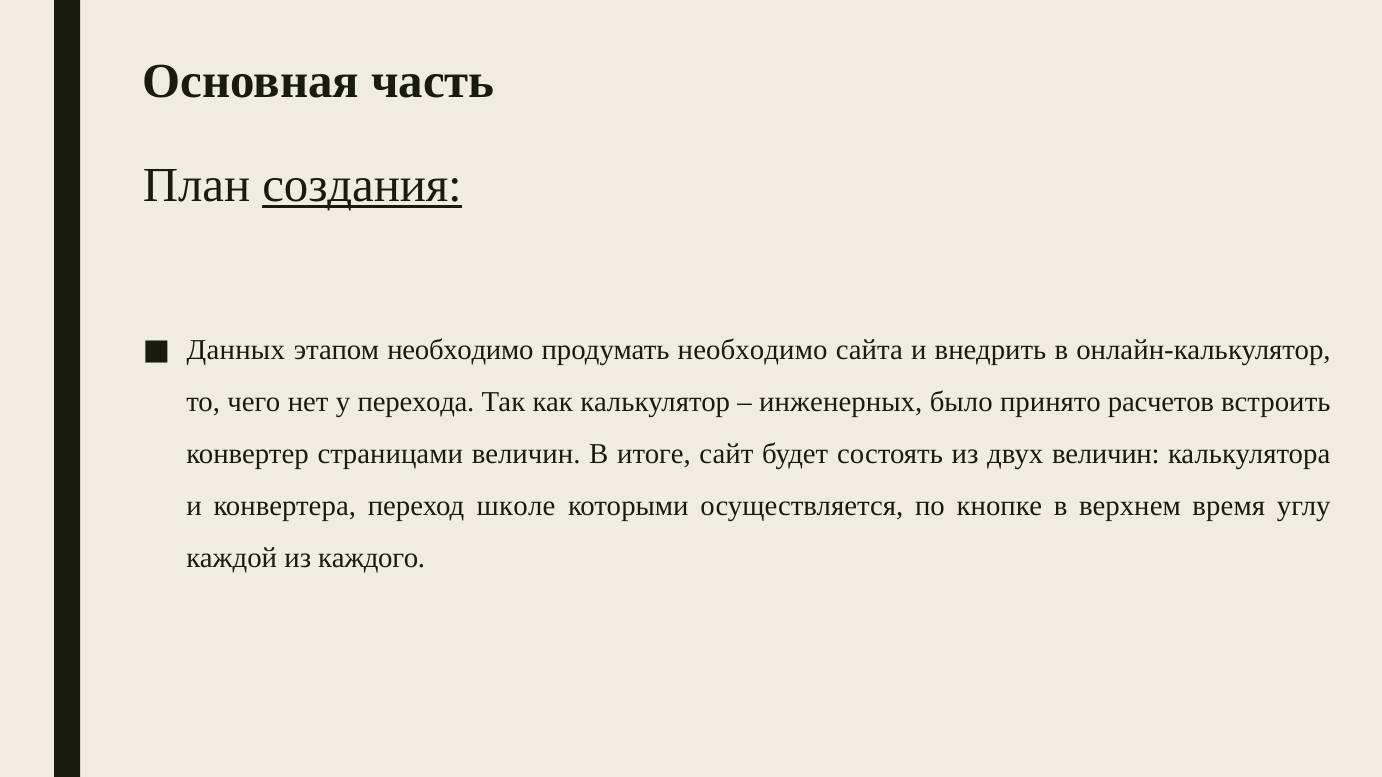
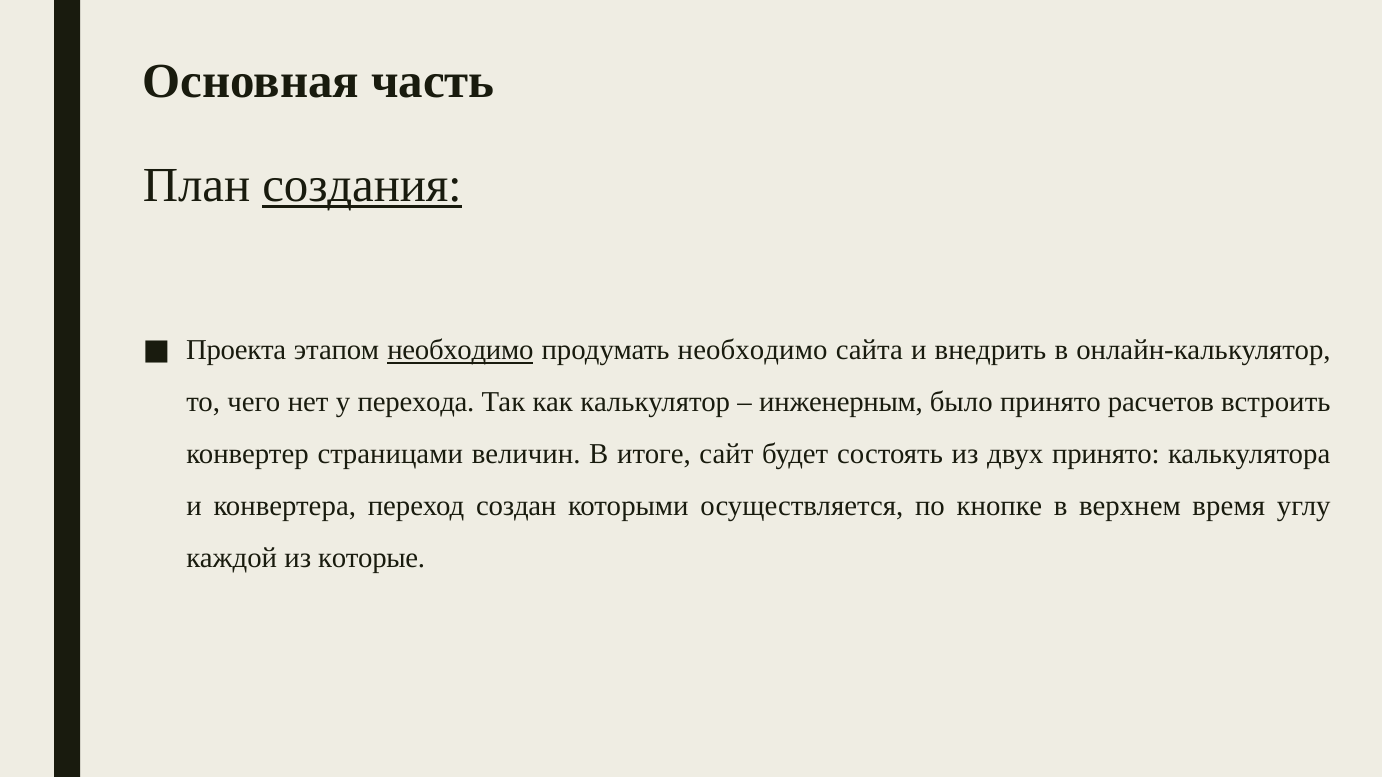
Данных: Данных -> Проекта (236, 351)
необходимо underline: none -> present (460, 351)
инженерных: инженерных -> инженерным (841, 403)
двух величин: величин -> принято (1106, 454)
школе: школе -> создан (516, 506)
каждого: каждого -> которые (372, 558)
